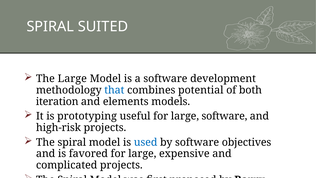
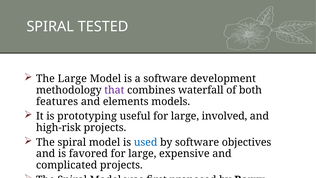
SUITED: SUITED -> TESTED (103, 27)
that colour: blue -> purple (114, 90)
potential: potential -> waterfall (201, 90)
iteration: iteration -> features (57, 101)
large software: software -> involved (224, 116)
